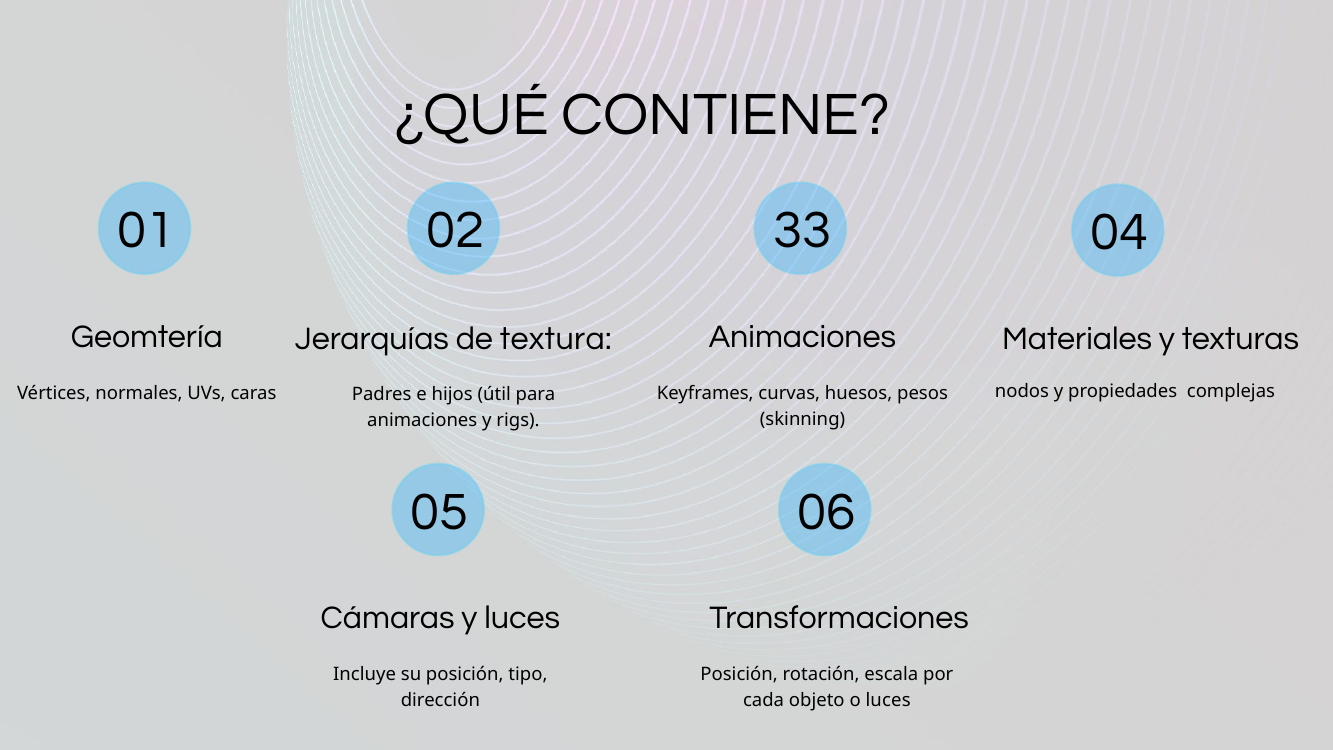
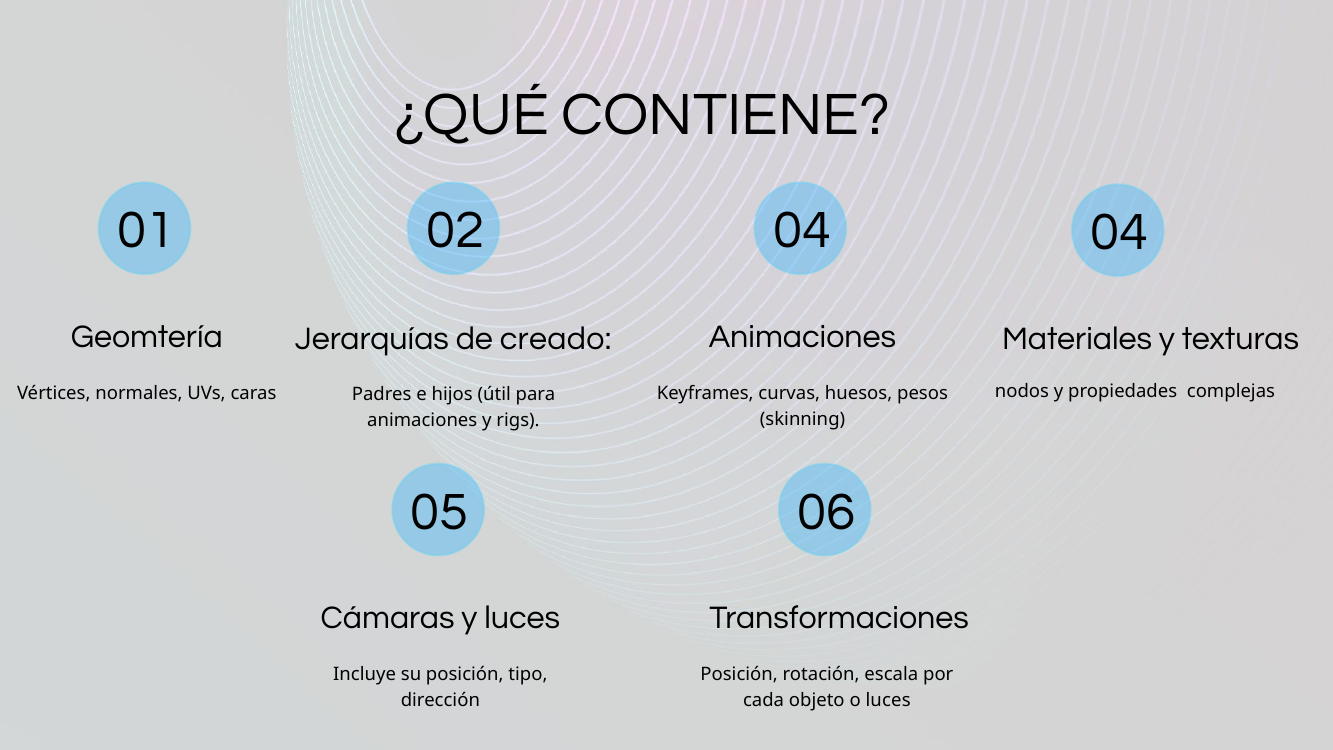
01 33: 33 -> 04 (802, 230)
textura: textura -> creado (556, 339)
